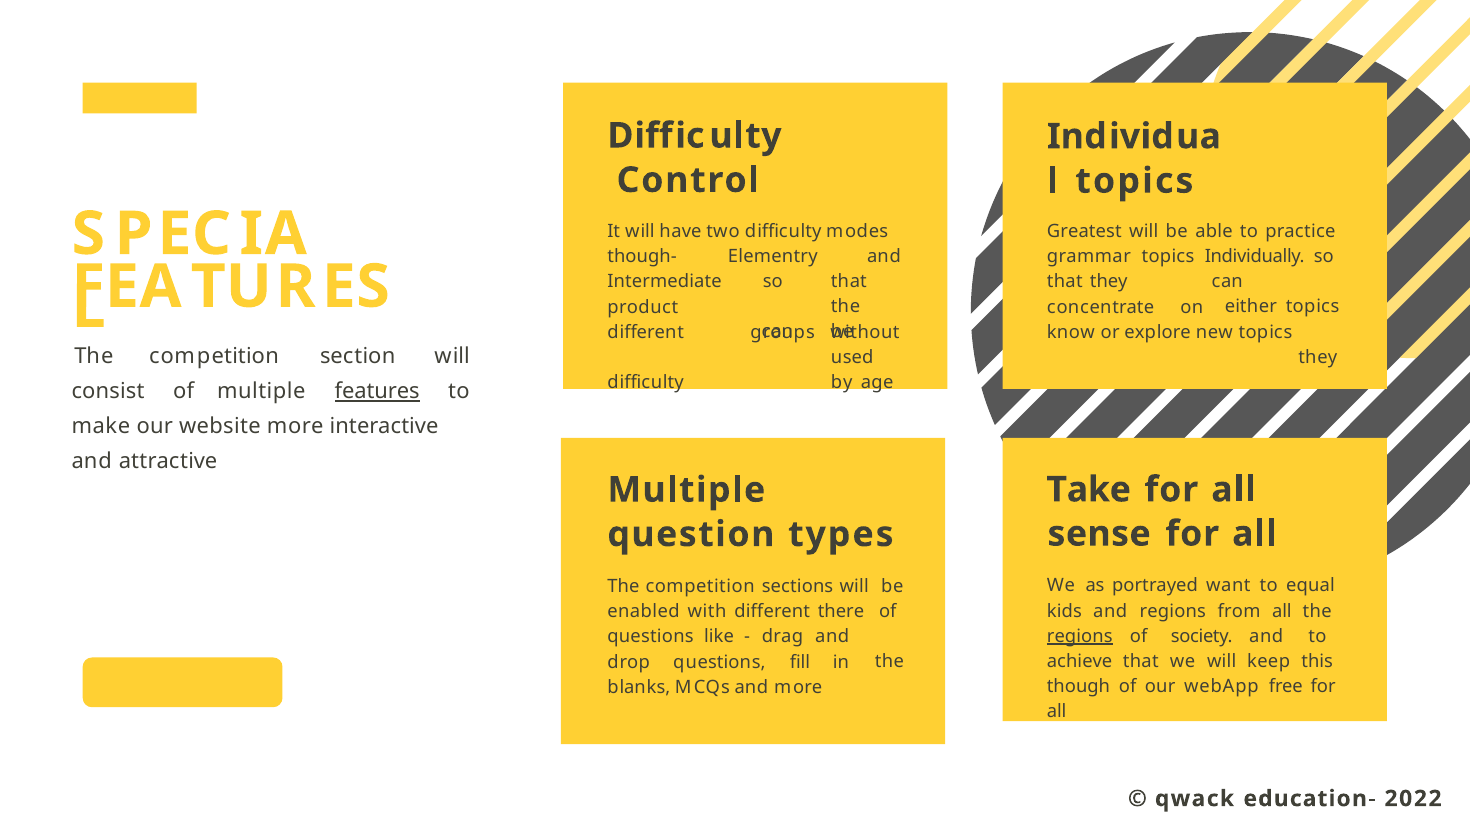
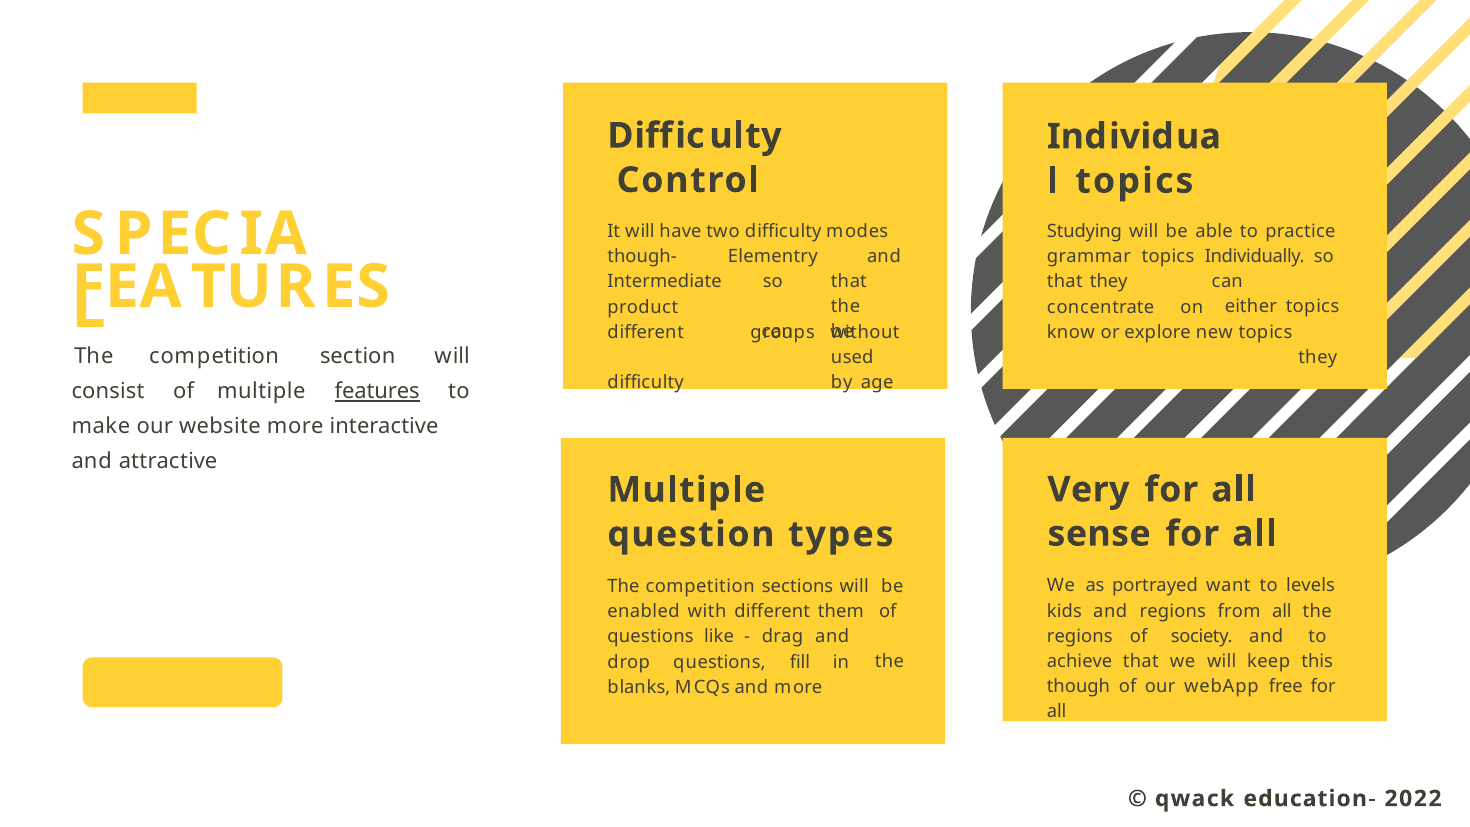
Greatest: Greatest -> Studying (1084, 231)
Take: Take -> Very (1088, 490)
equal: equal -> levels (1311, 586)
there: there -> them (841, 611)
regions underline: present -> none (1080, 636)
